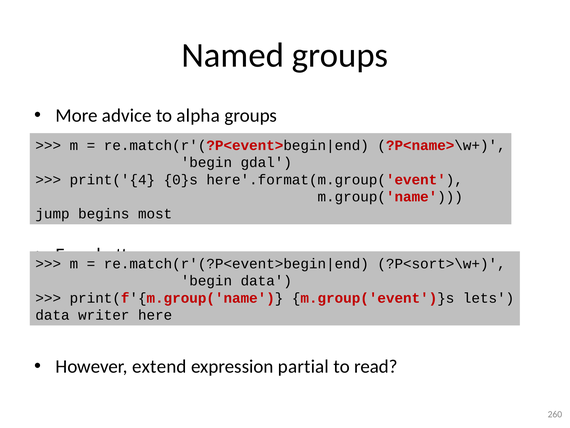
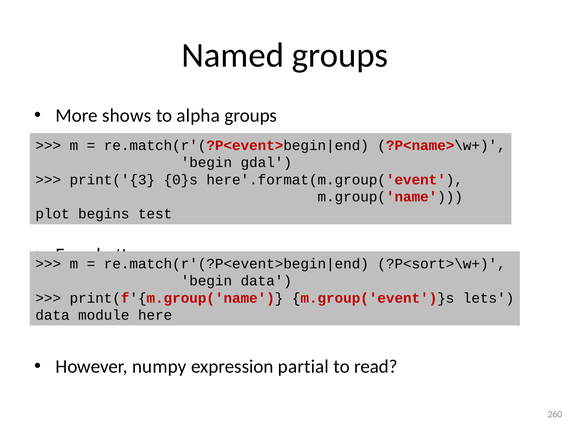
advice: advice -> shows (127, 115)
print('{4: print('{4 -> print('{3 (112, 179)
jump: jump -> plot (53, 214)
most: most -> test (155, 214)
writer: writer -> module (104, 315)
extend: extend -> numpy (159, 366)
